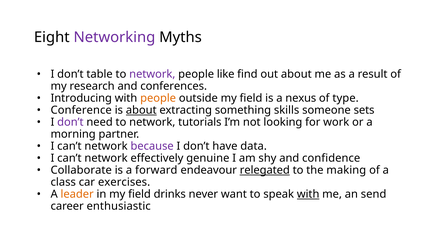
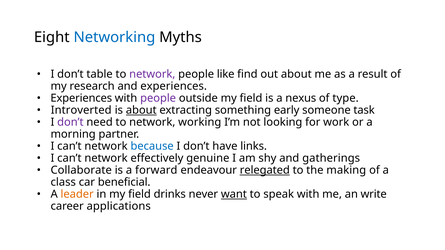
Networking colour: purple -> blue (114, 37)
and conferences: conferences -> experiences (174, 86)
Introducing: Introducing -> Experiences (81, 98)
people colour: orange -> purple (158, 98)
Conference: Conference -> Introverted (81, 110)
skills: skills -> early (287, 110)
sets: sets -> task (364, 110)
tutorials: tutorials -> working (200, 122)
because colour: purple -> blue (152, 146)
data: data -> links (254, 146)
confidence: confidence -> gatherings (331, 158)
exercises: exercises -> beneficial (124, 182)
want underline: none -> present (234, 194)
with underline: present -> none (308, 194)
send: send -> write (374, 194)
enthusiastic: enthusiastic -> applications (119, 206)
